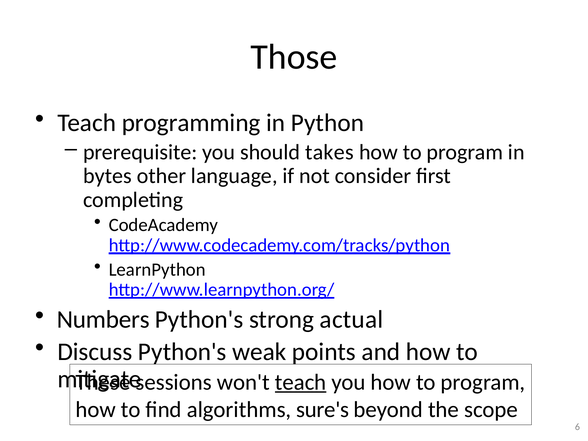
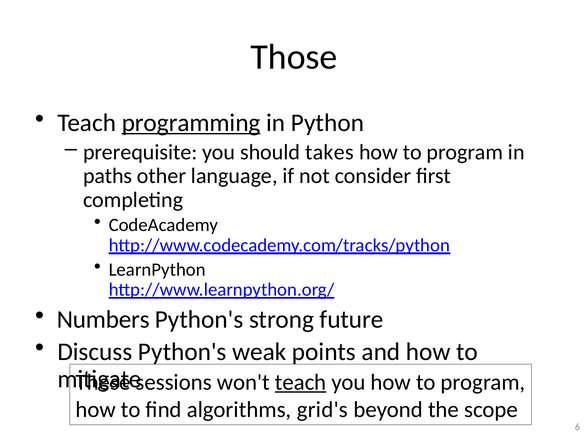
programming underline: none -> present (191, 123)
bytes: bytes -> paths (108, 176)
actual: actual -> future (352, 320)
sure's: sure's -> grid's (322, 410)
